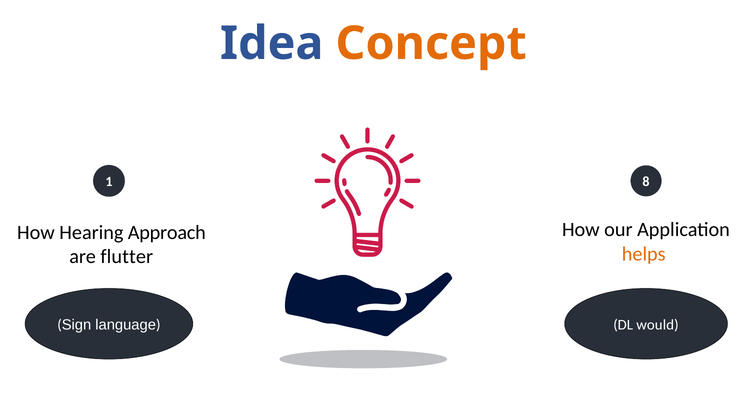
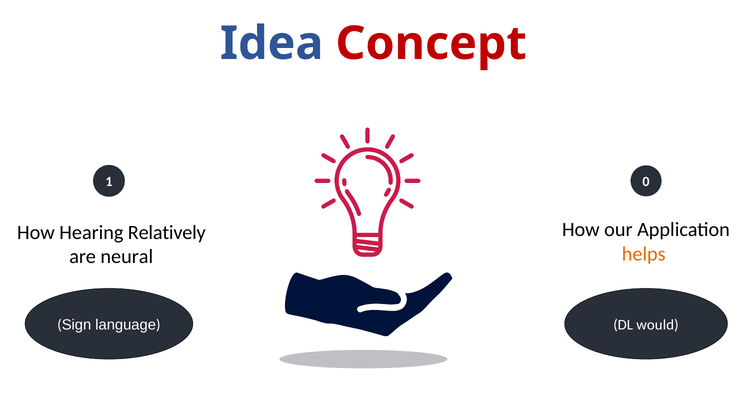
Concept colour: orange -> red (431, 44)
8: 8 -> 0 (646, 182)
Approach: Approach -> Relatively (167, 233)
flutter: flutter -> neural (127, 257)
